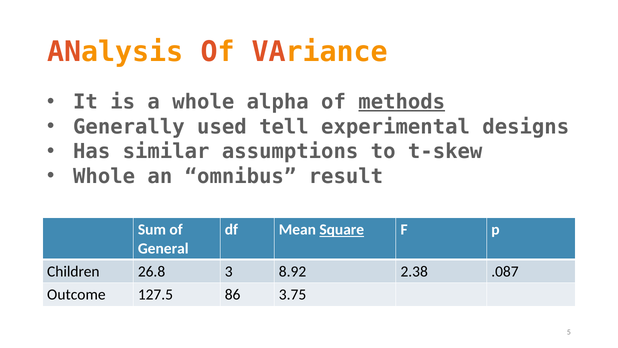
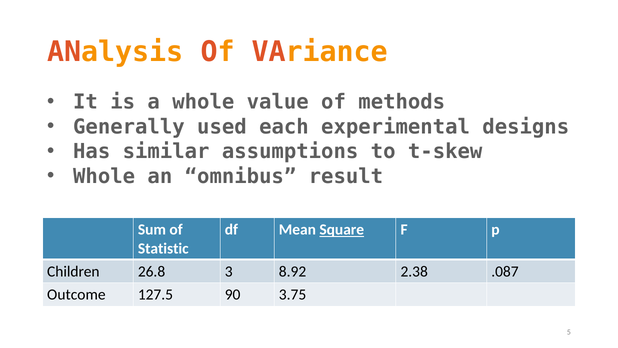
alpha: alpha -> value (278, 102)
methods underline: present -> none (402, 102)
tell: tell -> each (284, 127)
General: General -> Statistic (163, 248)
86: 86 -> 90 (233, 294)
